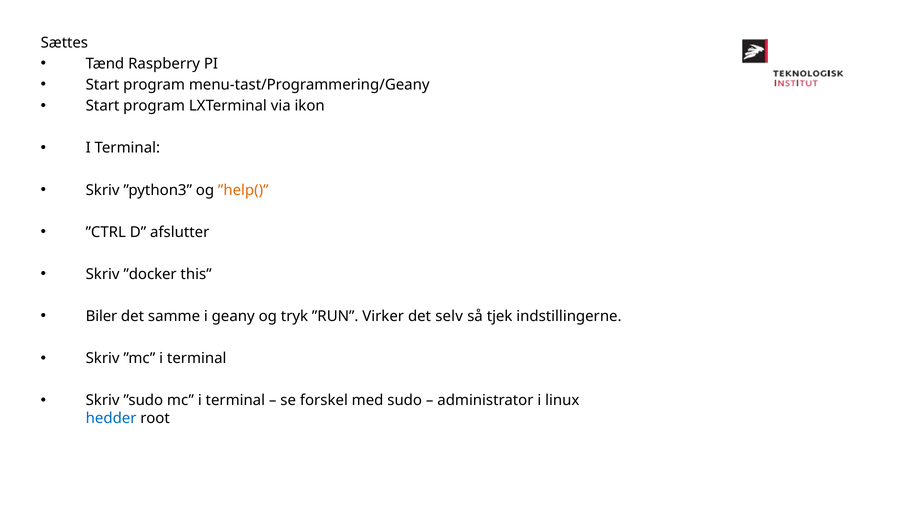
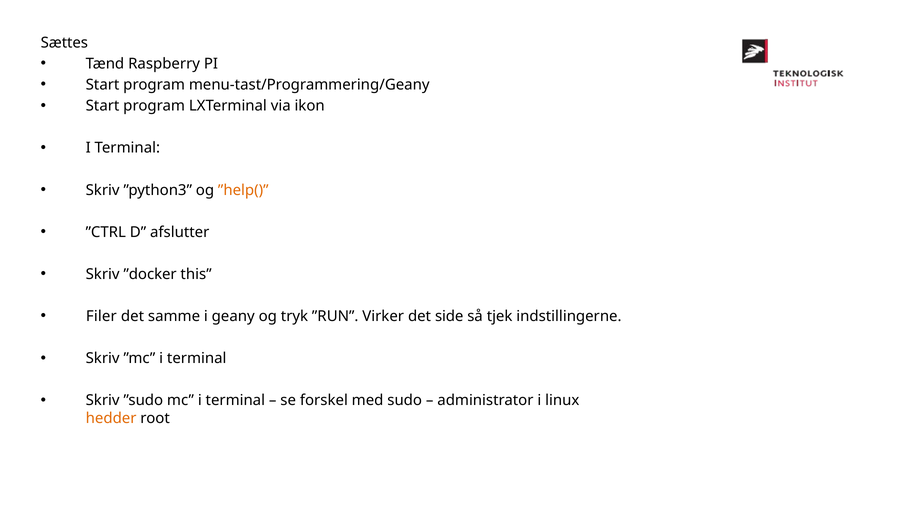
Biler: Biler -> Filer (101, 316)
selv: selv -> side (449, 316)
hedder colour: blue -> orange (111, 418)
